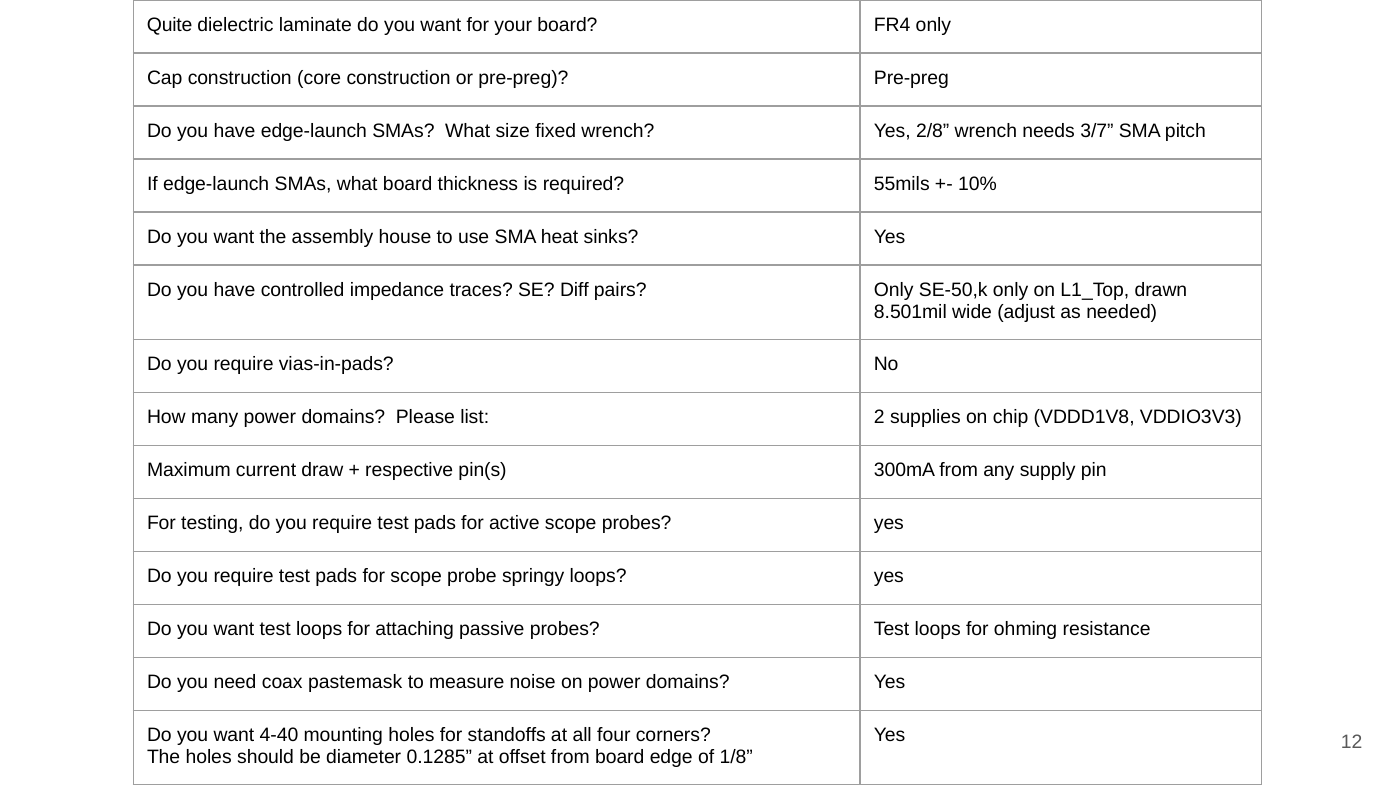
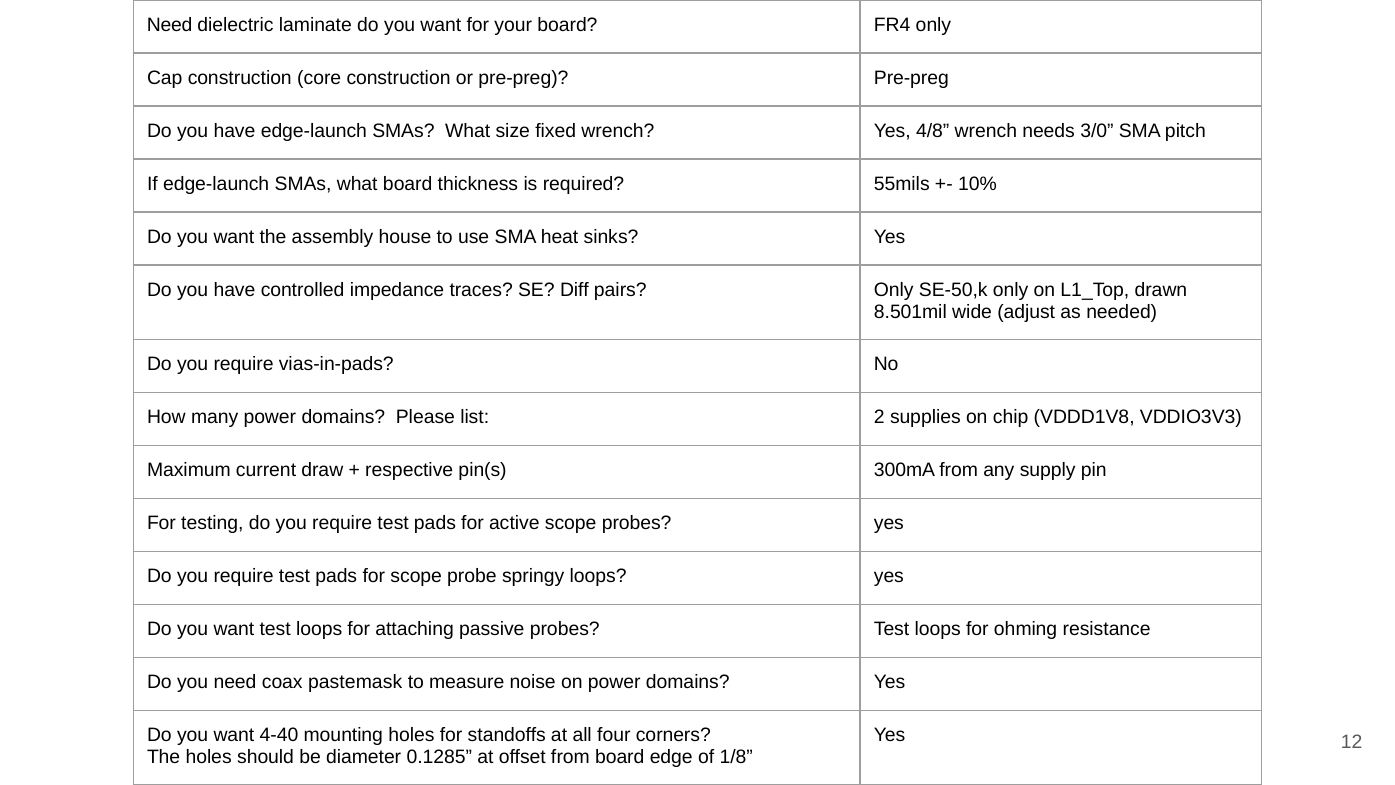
Quite: Quite -> Need (170, 25)
2/8: 2/8 -> 4/8 (933, 131)
3/7: 3/7 -> 3/0 (1097, 131)
